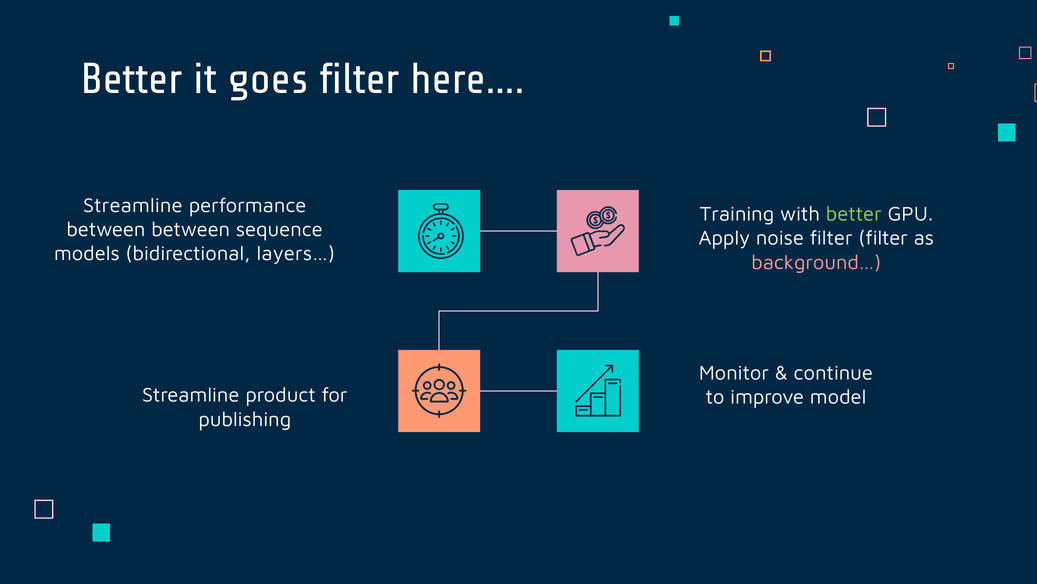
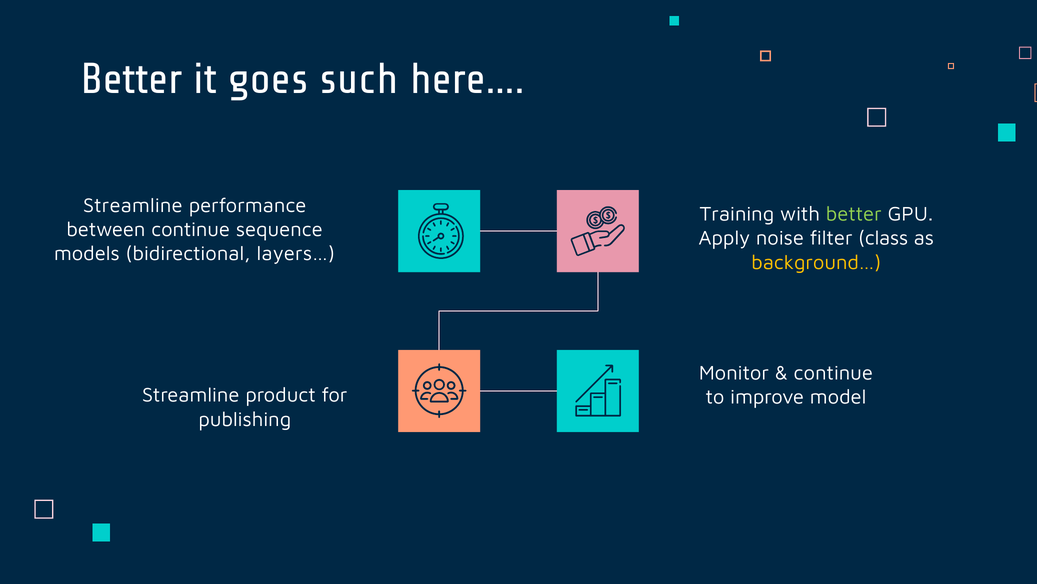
goes filter: filter -> such (359, 79)
between between: between -> continue (191, 229)
filter filter: filter -> class (883, 238)
background… colour: pink -> yellow (816, 262)
